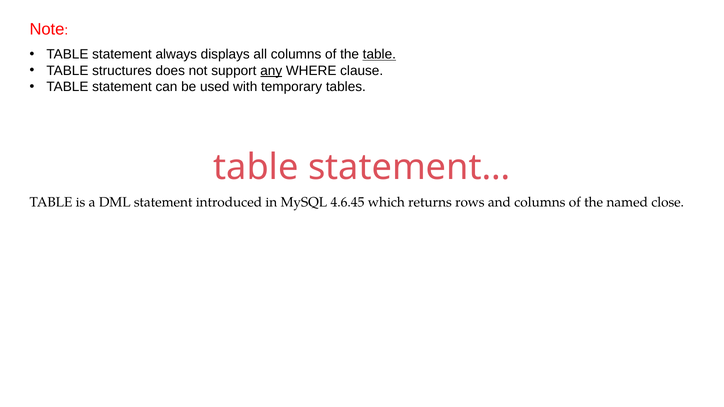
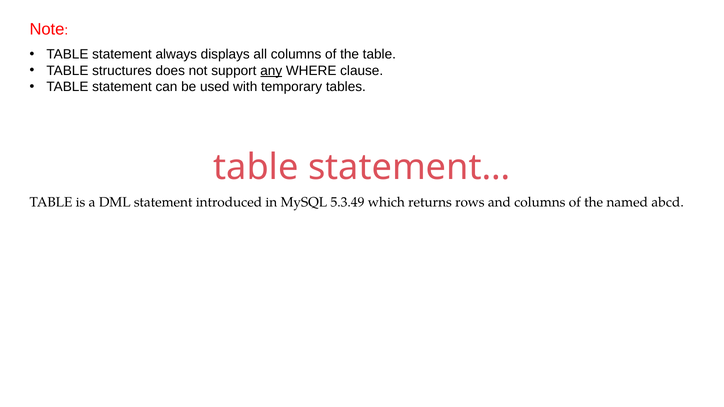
table underline: present -> none (379, 54)
4.6.45: 4.6.45 -> 5.3.49 (347, 203)
close: close -> abcd (668, 203)
